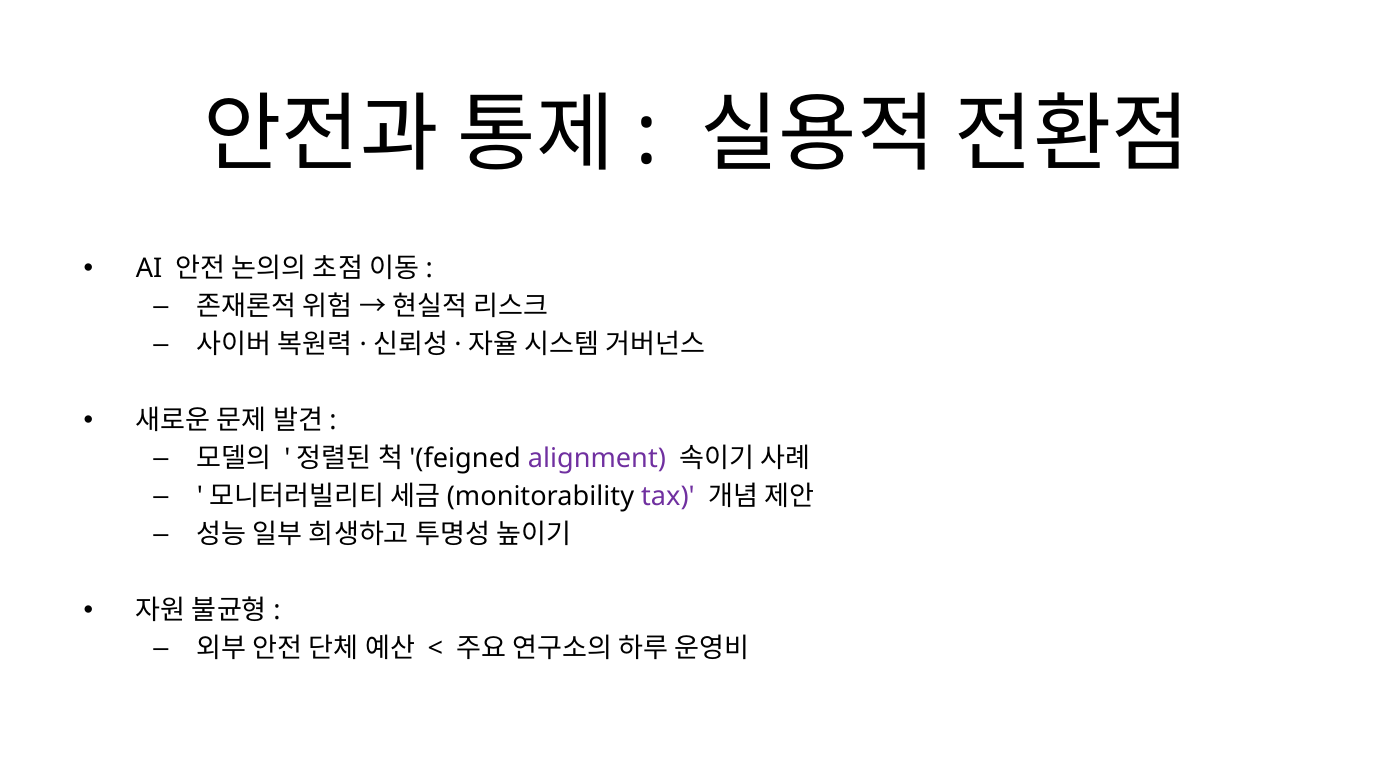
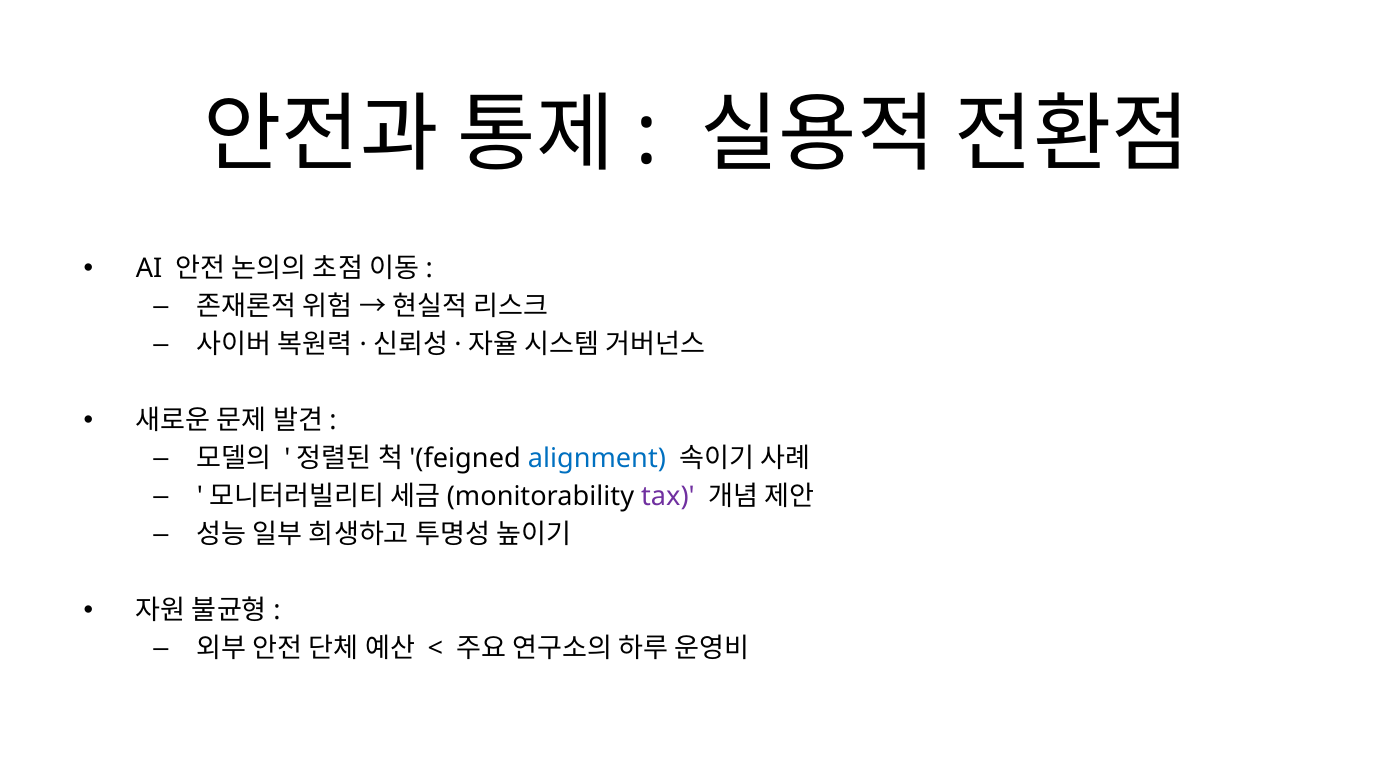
alignment colour: purple -> blue (597, 459)
